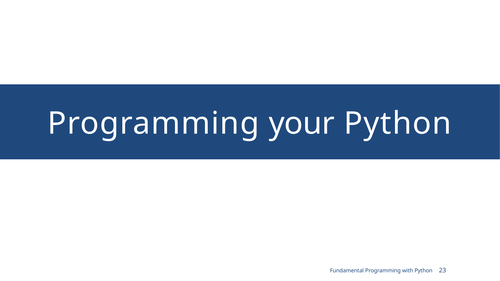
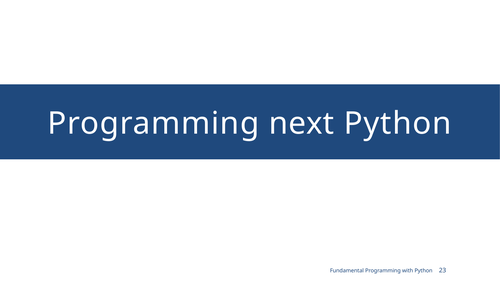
your: your -> next (301, 124)
